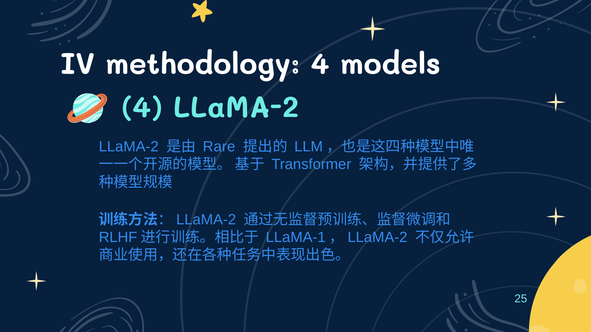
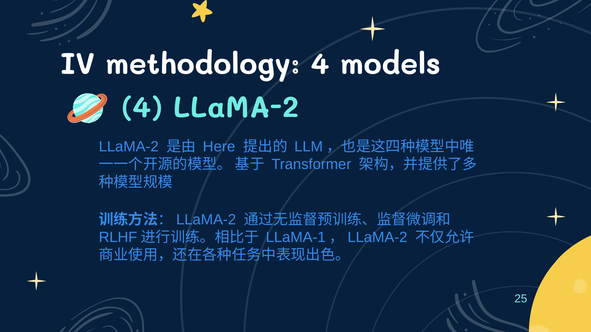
Rare: Rare -> Here (219, 147)
